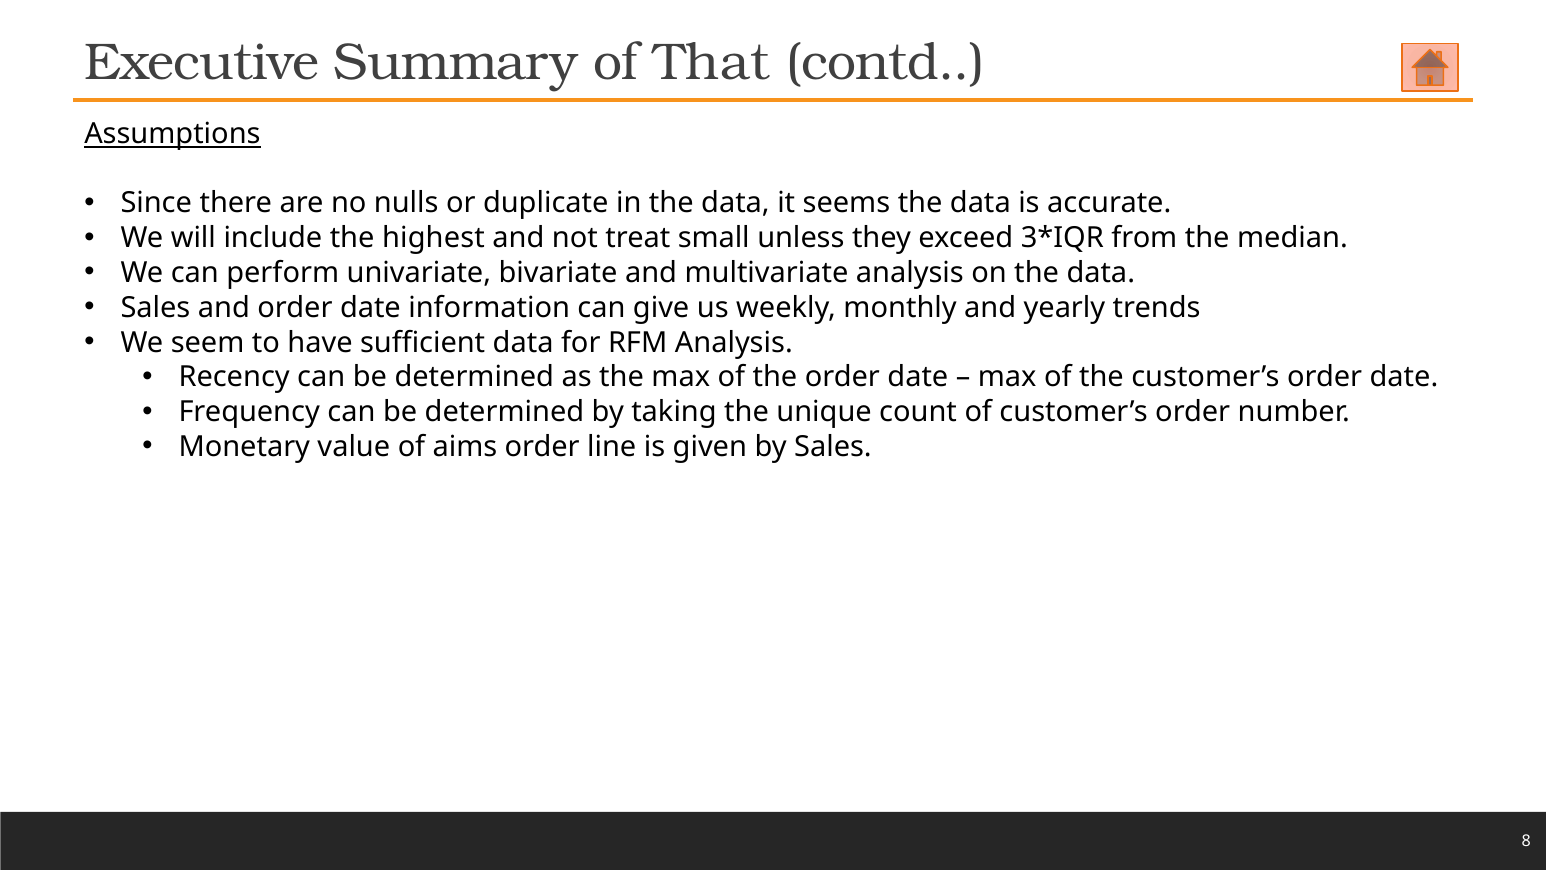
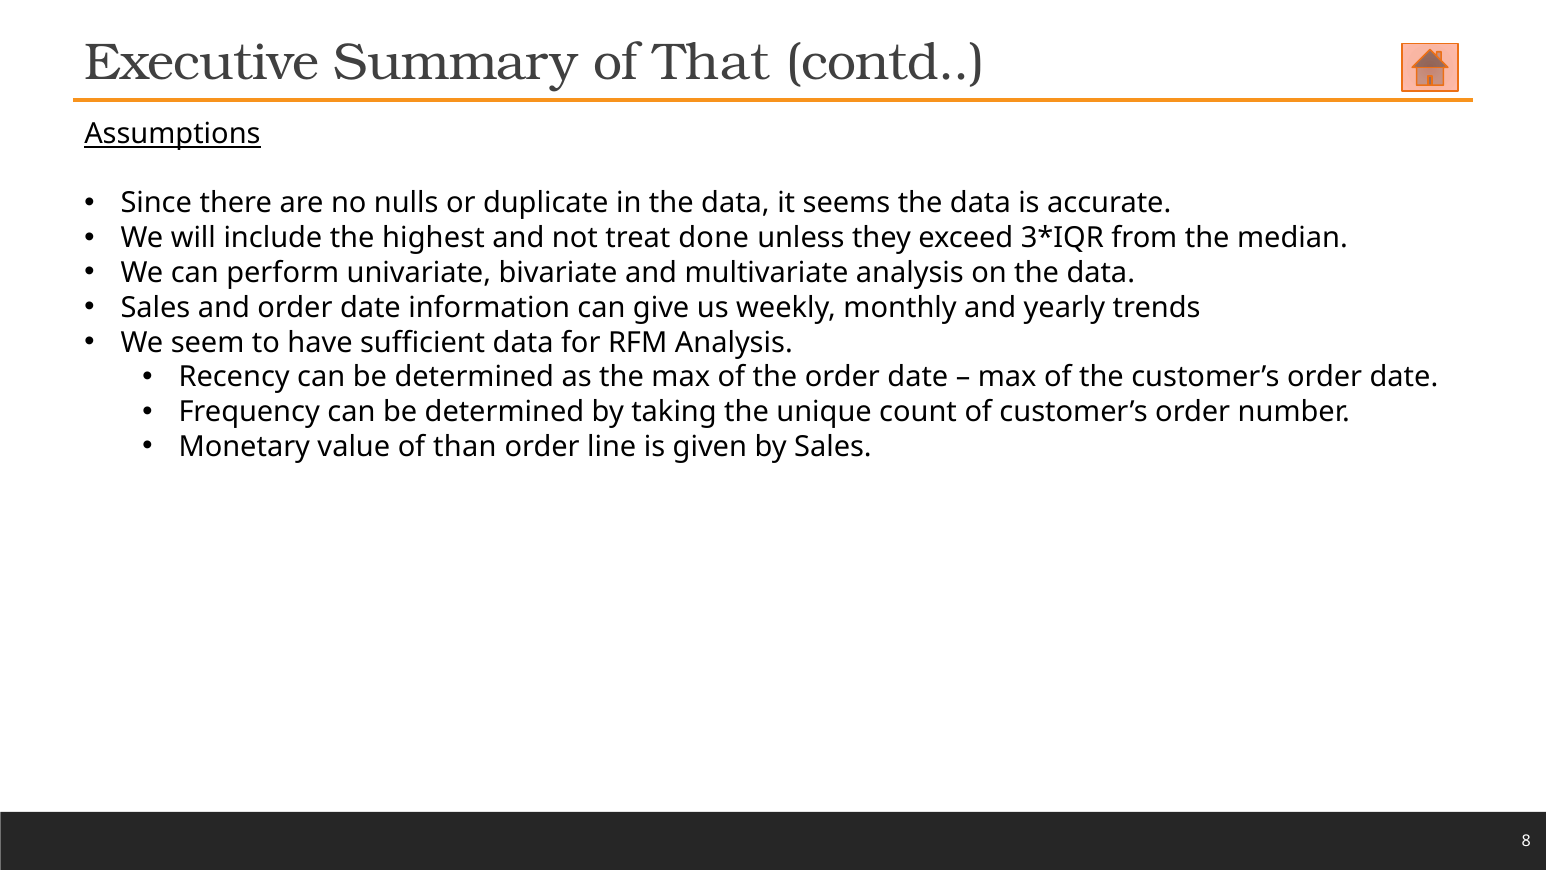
small: small -> done (714, 238)
aims: aims -> than (465, 447)
